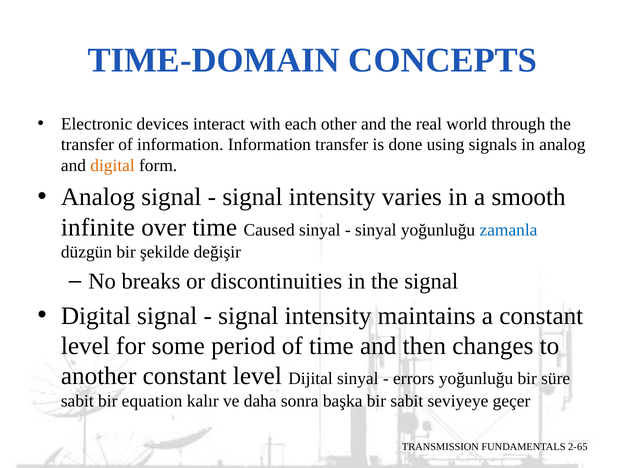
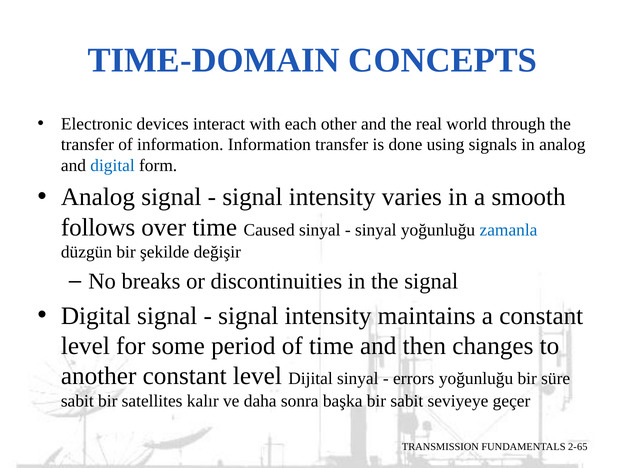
digital colour: orange -> blue (113, 166)
infinite: infinite -> follows (98, 228)
equation: equation -> satellites (152, 402)
